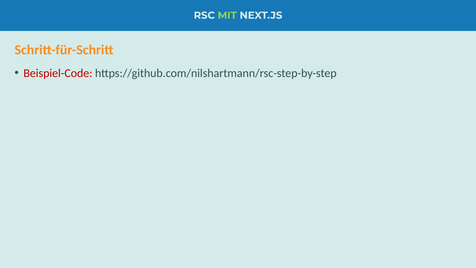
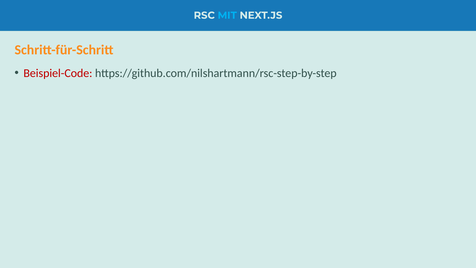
MIT colour: light green -> light blue (227, 15)
